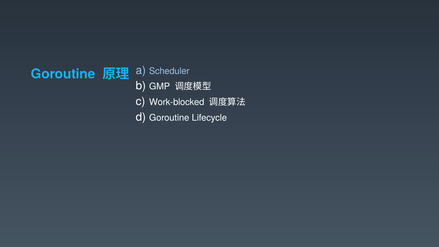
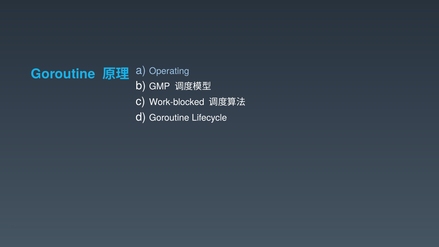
Scheduler: Scheduler -> Operating (169, 71)
